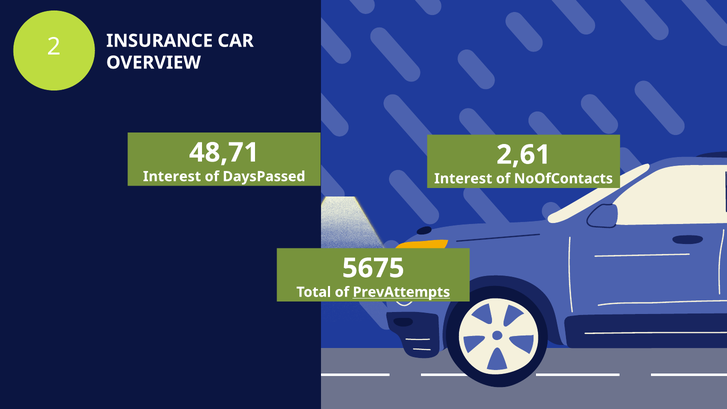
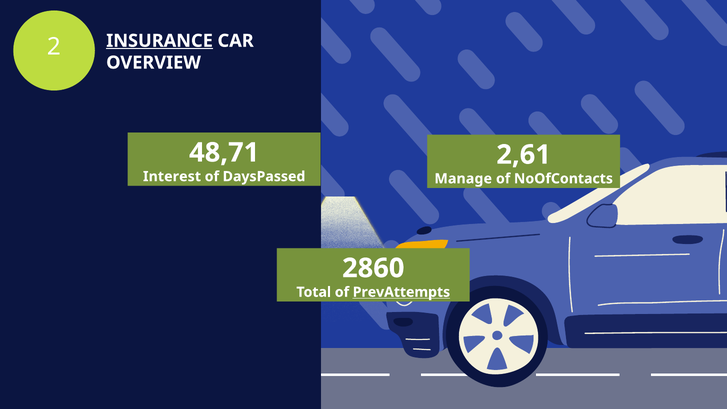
INSURANCE underline: none -> present (160, 41)
Interest: Interest -> Manage (463, 179)
5675: 5675 -> 2860 (373, 268)
